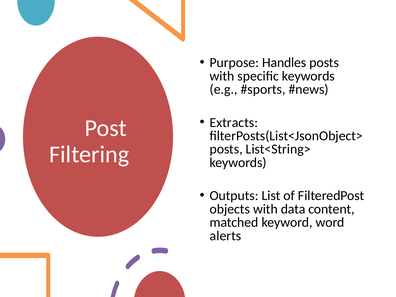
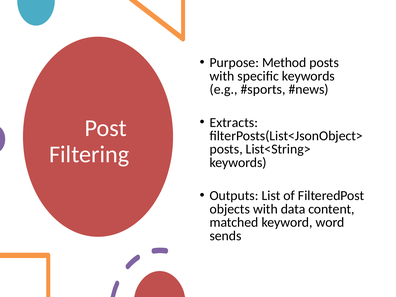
Handles: Handles -> Method (284, 63)
alerts: alerts -> sends (226, 236)
